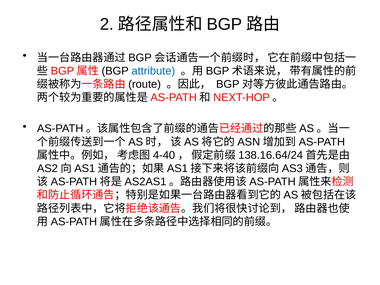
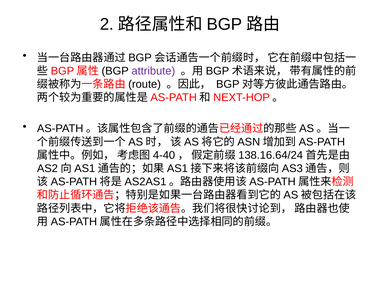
attribute colour: blue -> purple (153, 71)
